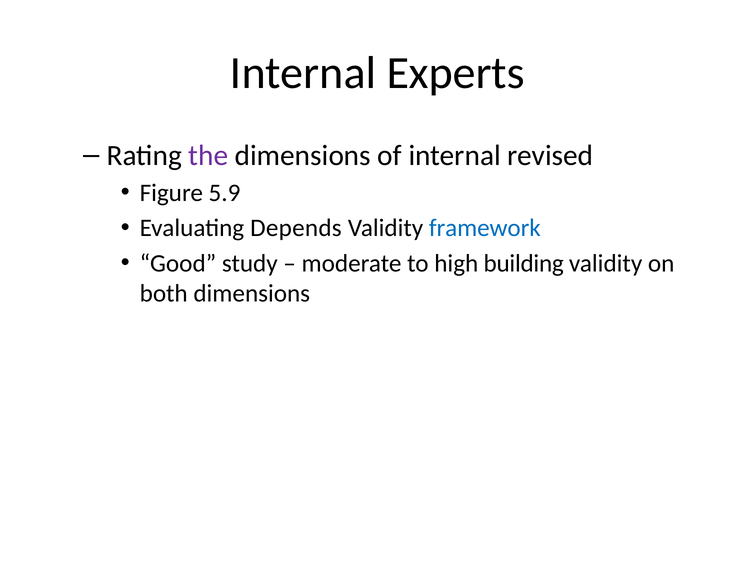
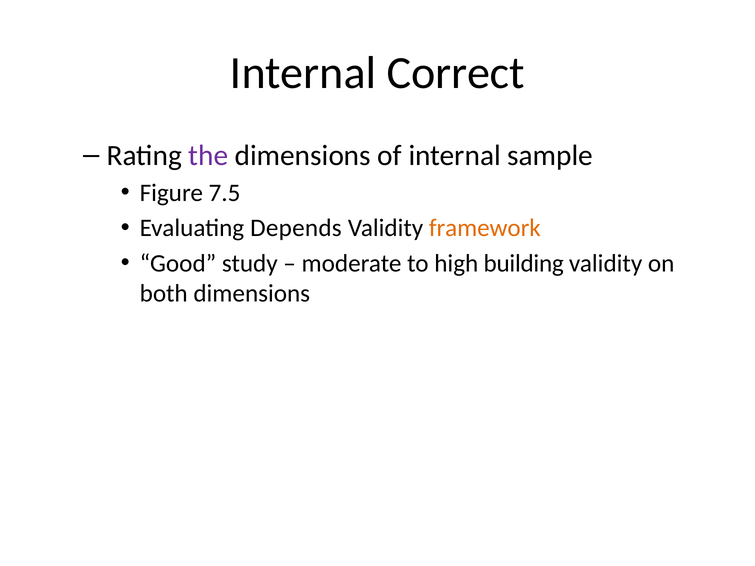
Experts: Experts -> Correct (456, 73)
revised: revised -> sample (550, 156)
5.9: 5.9 -> 7.5 (225, 193)
framework colour: blue -> orange (485, 228)
